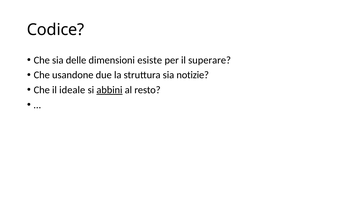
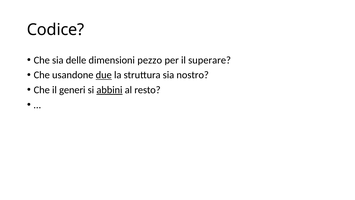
esiste: esiste -> pezzo (150, 60)
due underline: none -> present (104, 75)
notizie: notizie -> nostro (193, 75)
ideale: ideale -> generi (72, 90)
